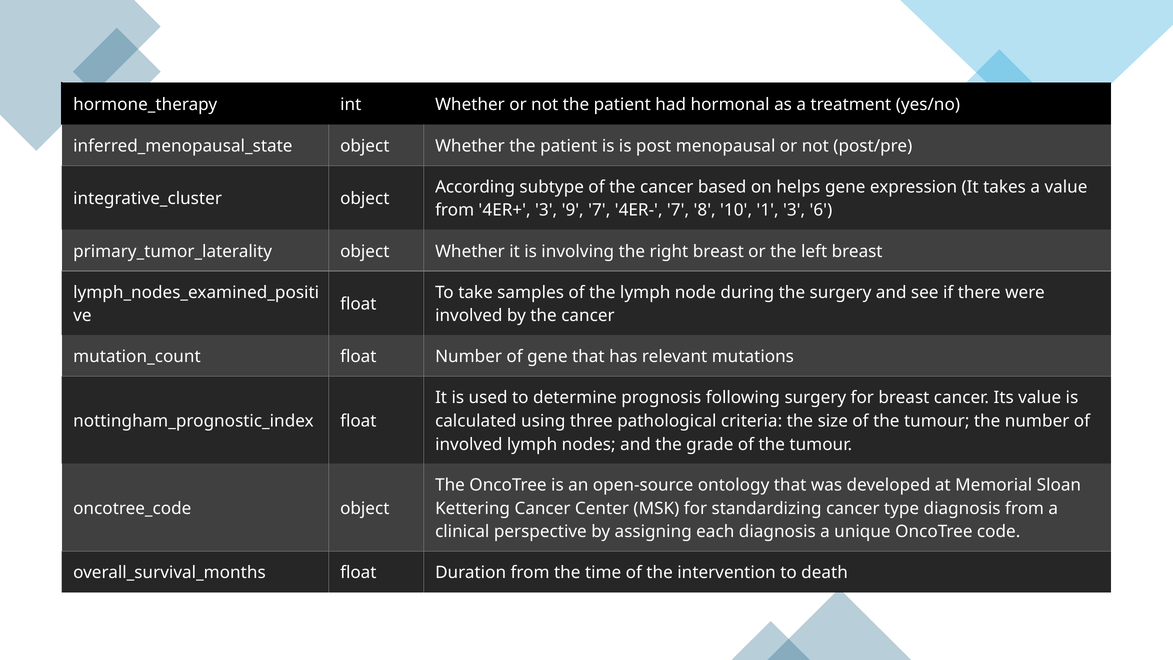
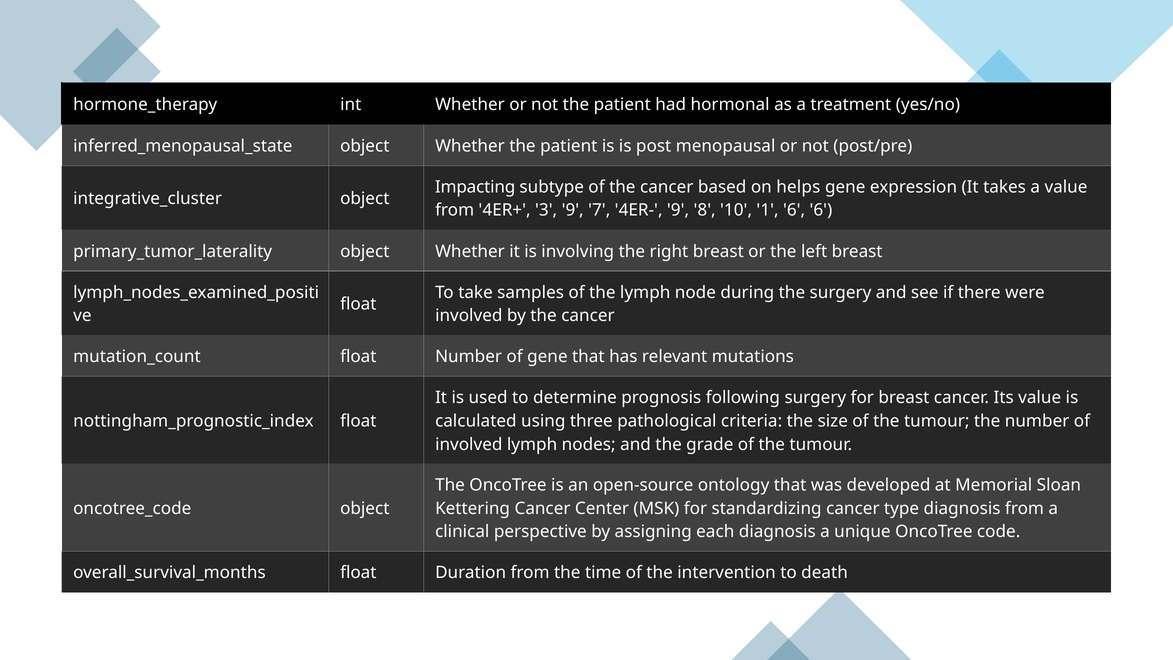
According: According -> Impacting (475, 187)
4ER- 7: 7 -> 9 (678, 210)
1 3: 3 -> 6 (794, 210)
